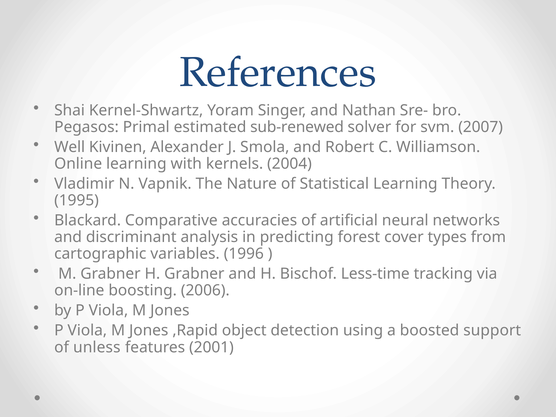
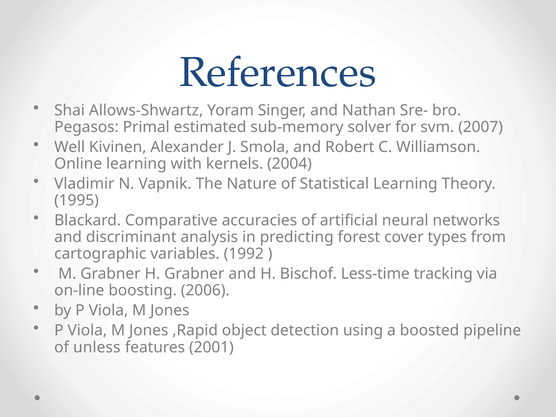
Kernel-Shwartz: Kernel-Shwartz -> Allows-Shwartz (146, 110)
sub-renewed: sub-renewed -> sub-memory (297, 127)
1996: 1996 -> 1992 (244, 254)
support: support -> pipeline (492, 331)
